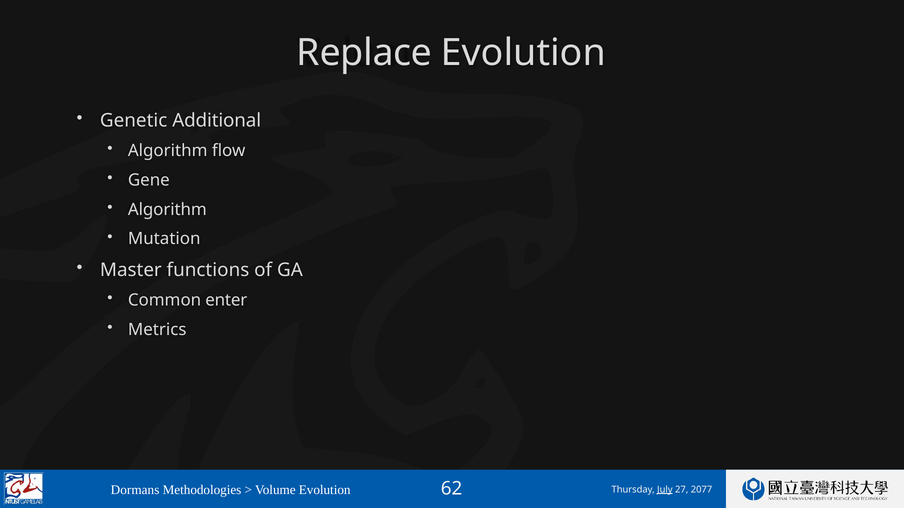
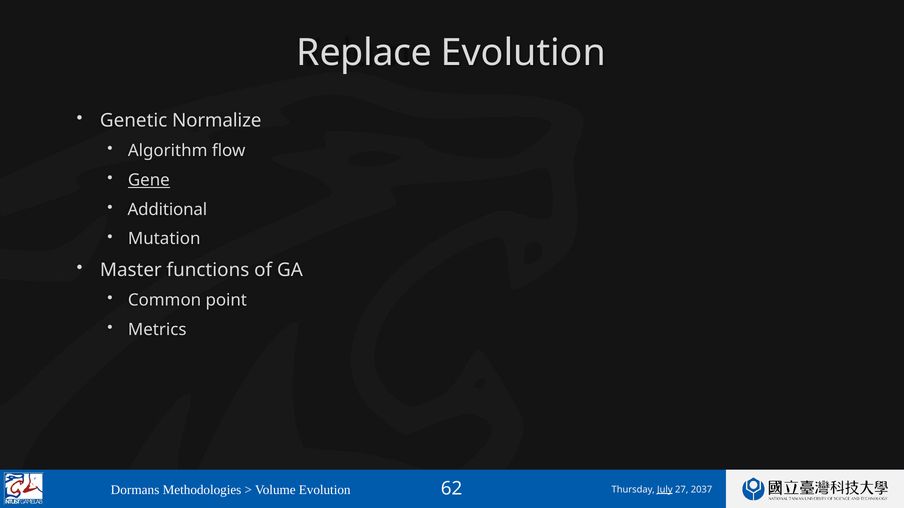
Additional: Additional -> Normalize (217, 121)
Gene underline: none -> present (149, 180)
Algorithm: Algorithm -> Additional (167, 210)
enter: enter -> point (226, 301)
2077: 2077 -> 2037 (702, 490)
